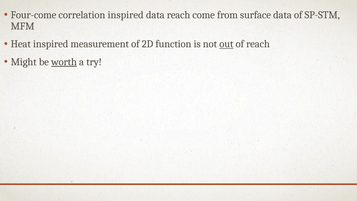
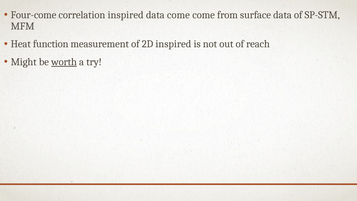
data reach: reach -> come (178, 15)
Heat inspired: inspired -> function (51, 44)
2D function: function -> inspired (173, 44)
out underline: present -> none (226, 44)
